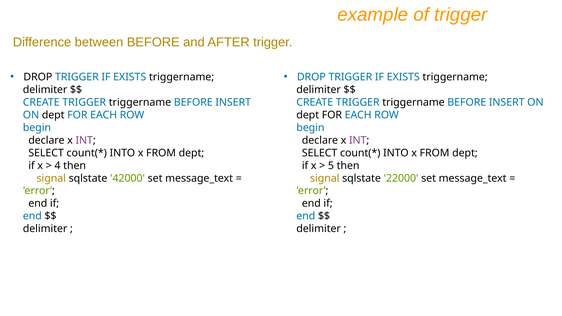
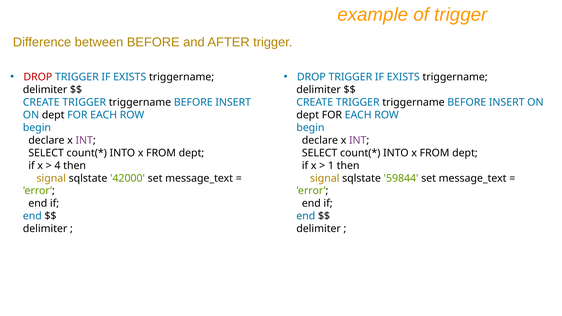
DROP colour: black -> red (38, 77)
5: 5 -> 1 (331, 166)
22000: 22000 -> 59844 (401, 178)
